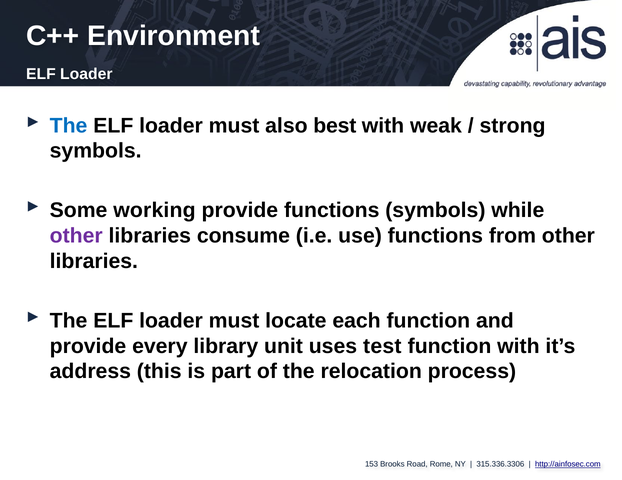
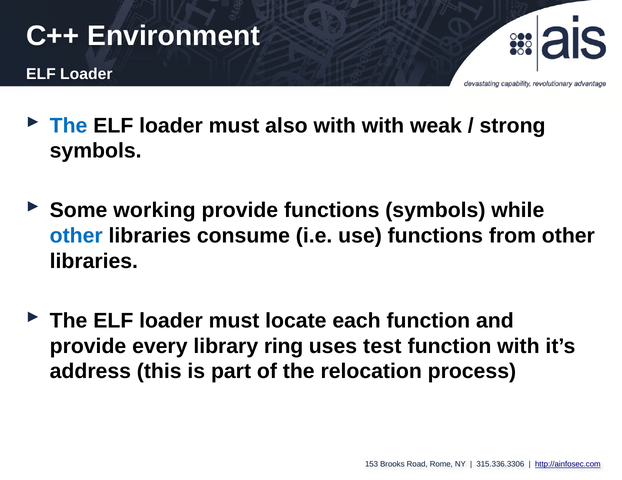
also best: best -> with (335, 126)
other colour: purple -> blue (76, 236)
unit: unit -> ring (284, 346)
